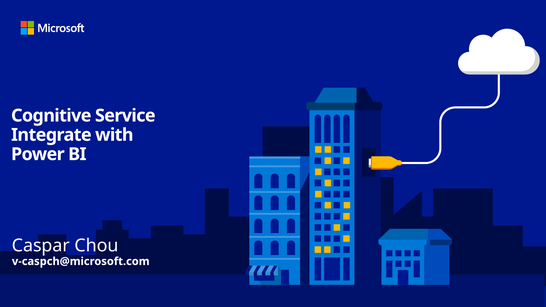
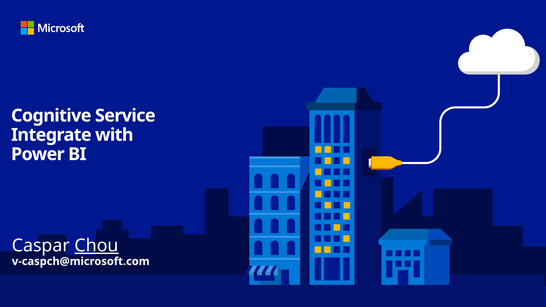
Chou underline: none -> present (97, 246)
